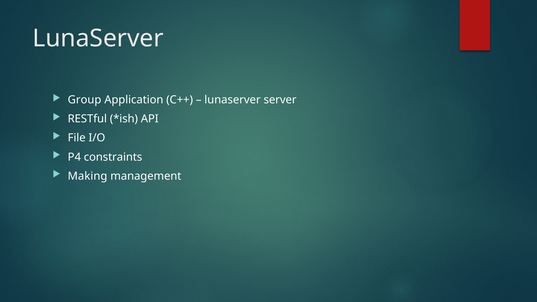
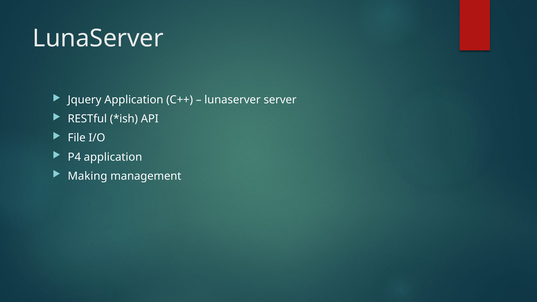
Group: Group -> Jquery (85, 100)
P4 constraints: constraints -> application (113, 157)
